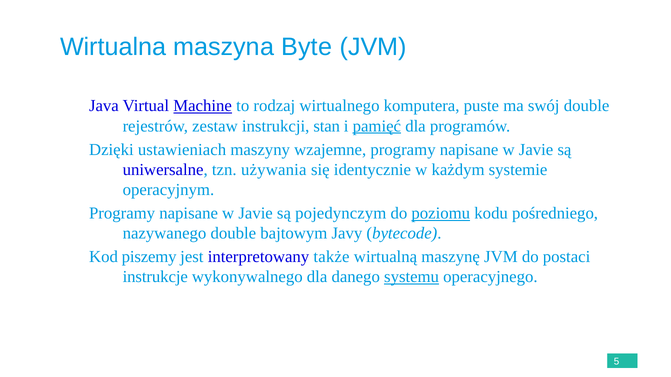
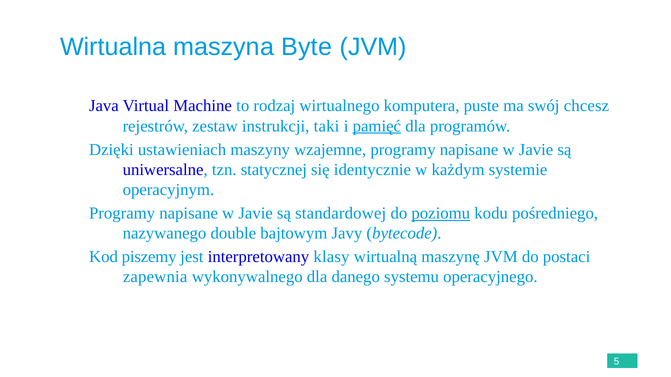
Machine underline: present -> none (203, 106)
swój double: double -> chcesz (586, 106)
stan: stan -> taki (327, 126)
używania: używania -> statycznej (274, 170)
pojedynczym: pojedynczym -> standardowej (341, 213)
także: także -> klasy (331, 257)
instrukcje: instrukcje -> zapewnia (155, 277)
systemu underline: present -> none (412, 277)
